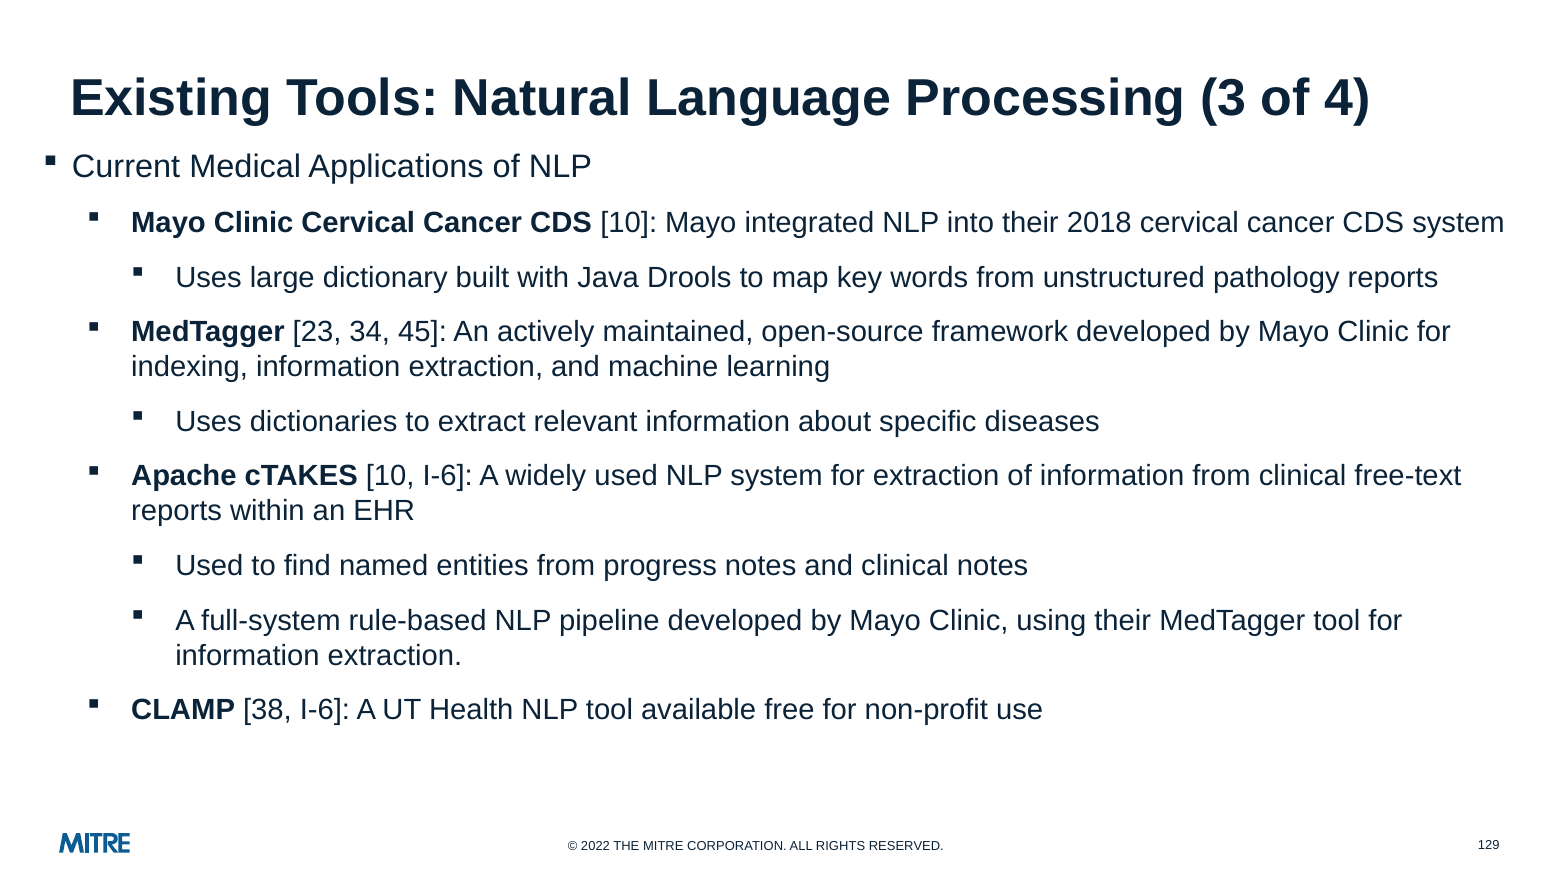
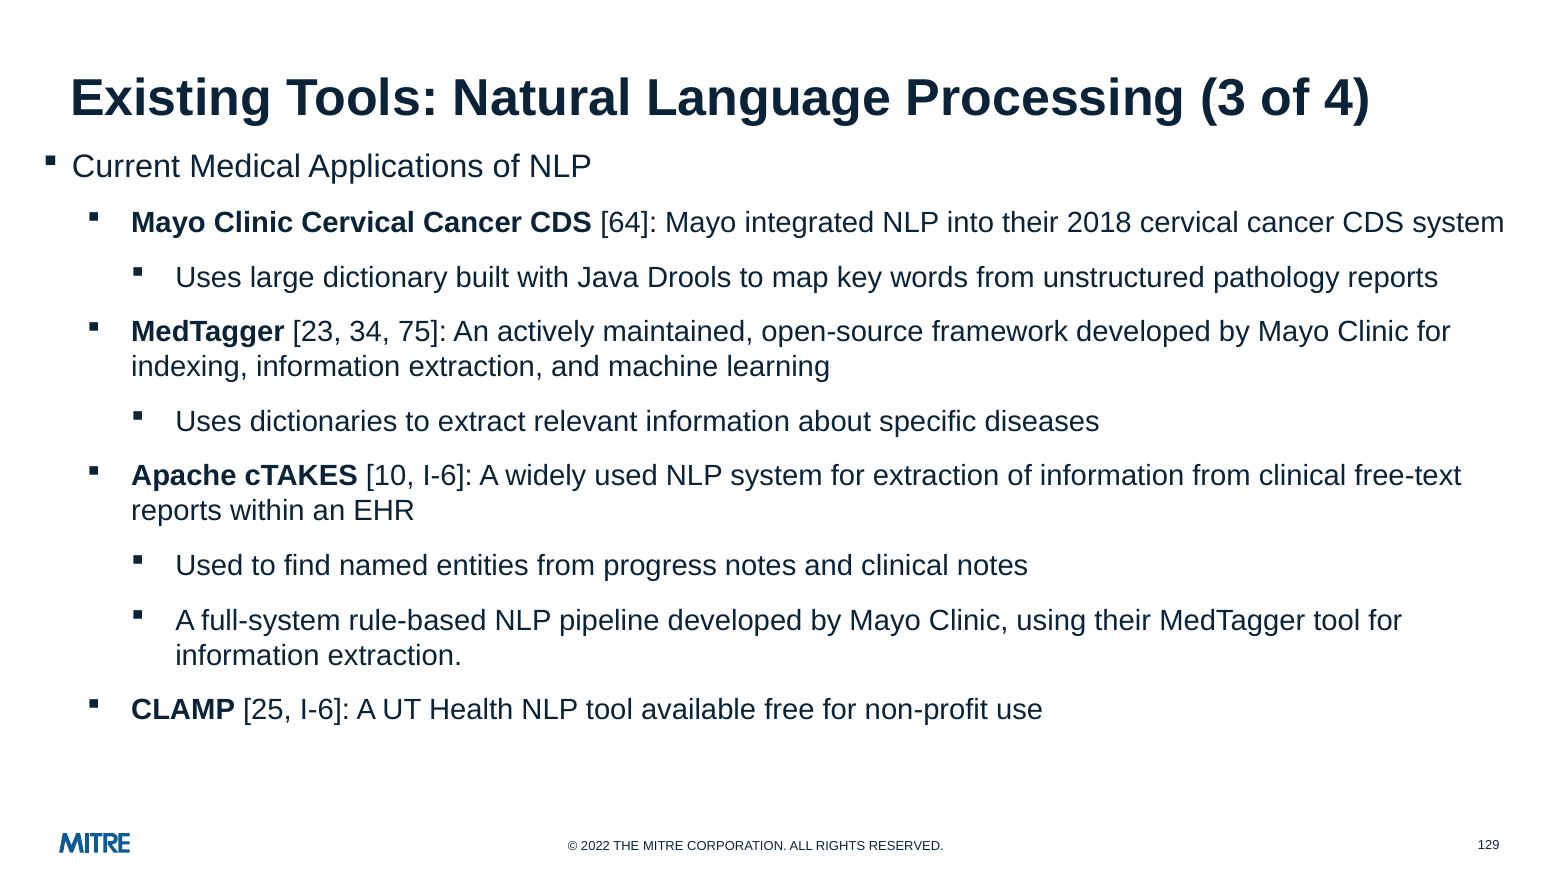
CDS 10: 10 -> 64 (629, 223)
45: 45 -> 75 (422, 332)
38: 38 -> 25 (267, 710)
